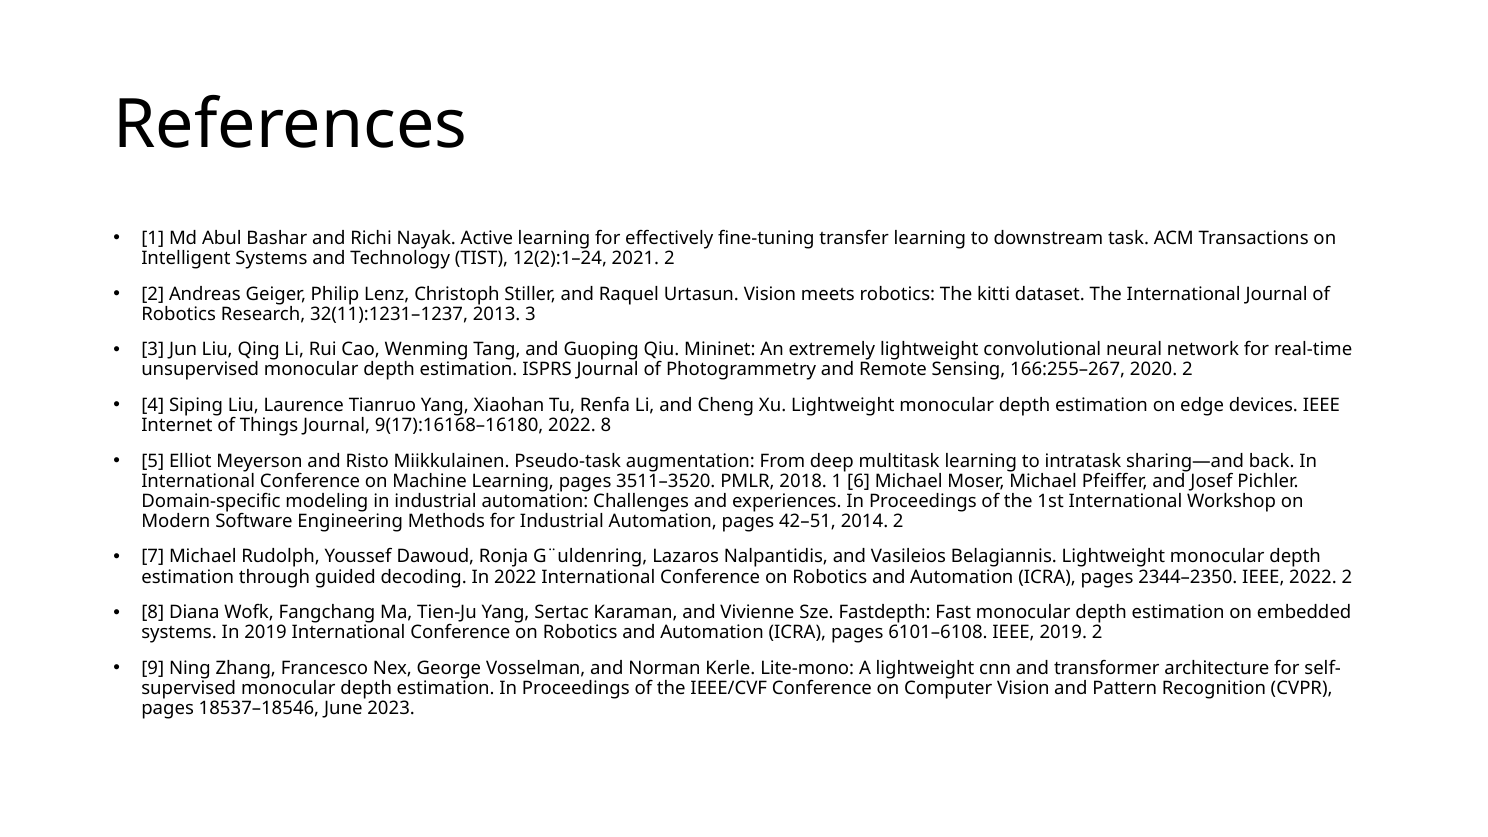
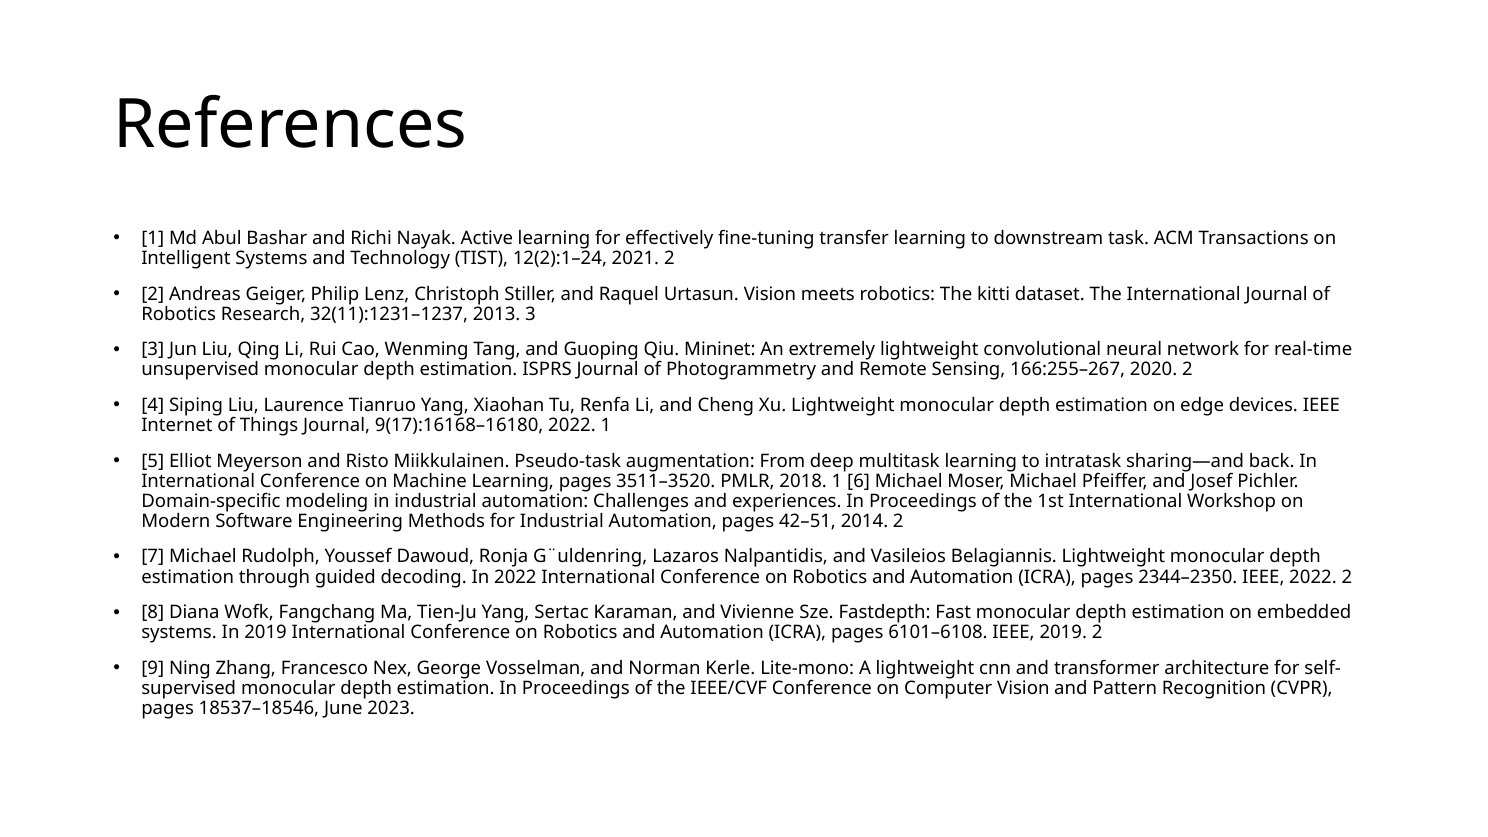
2022 8: 8 -> 1 (606, 425)
